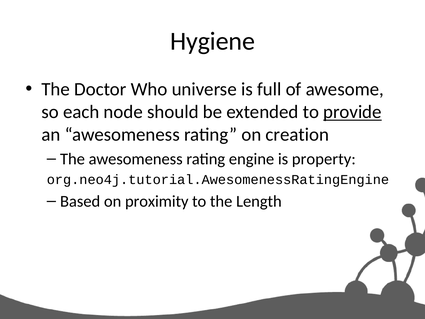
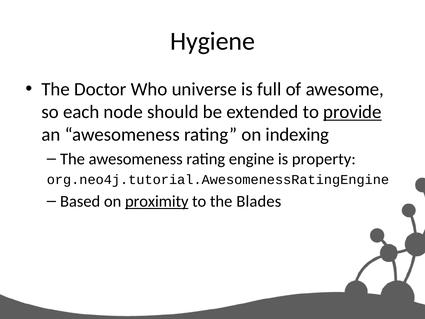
creation: creation -> indexing (297, 135)
proximity underline: none -> present (157, 201)
Length: Length -> Blades (259, 201)
